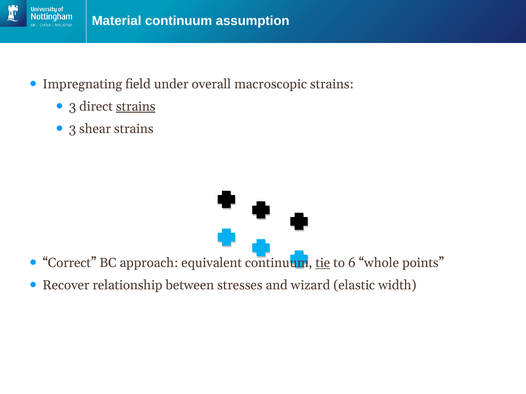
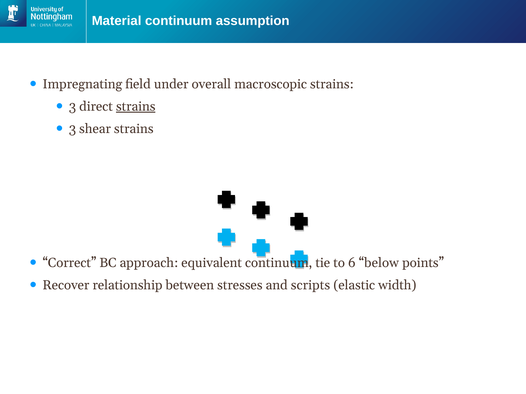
tie underline: present -> none (323, 263)
whole: whole -> below (379, 263)
wizard: wizard -> scripts (310, 286)
